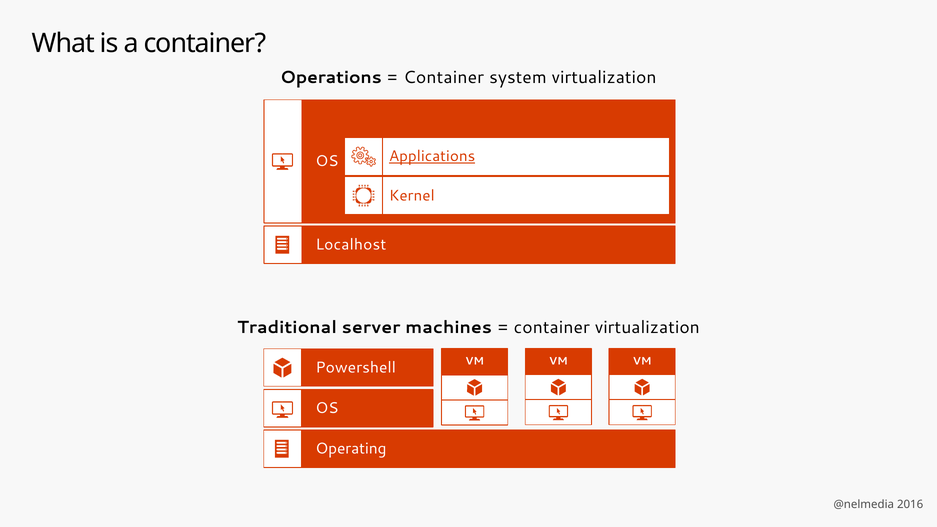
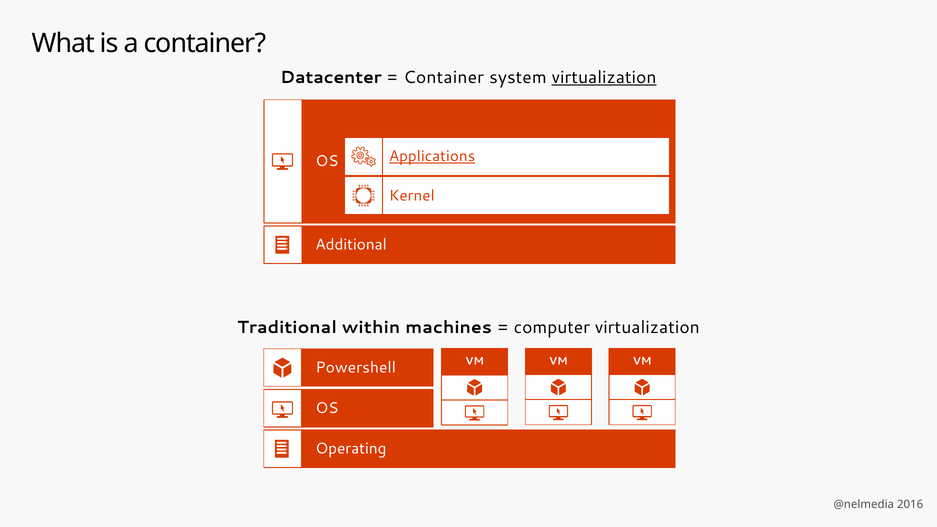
Operations: Operations -> Datacenter (331, 78)
virtualization underline: none -> present (604, 78)
Localhost: Localhost -> Additional (351, 245)
server: server -> within (371, 327)
container: container -> computer (552, 327)
